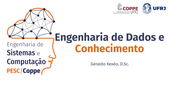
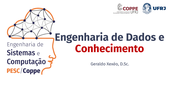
Conhecimento colour: orange -> red (110, 49)
